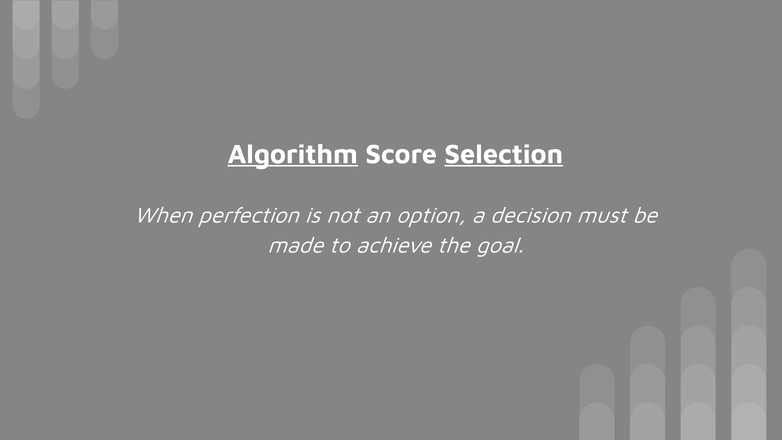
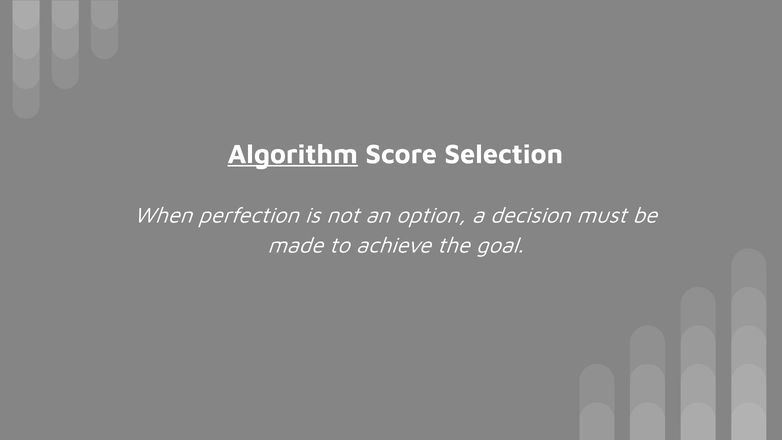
Selection underline: present -> none (504, 154)
